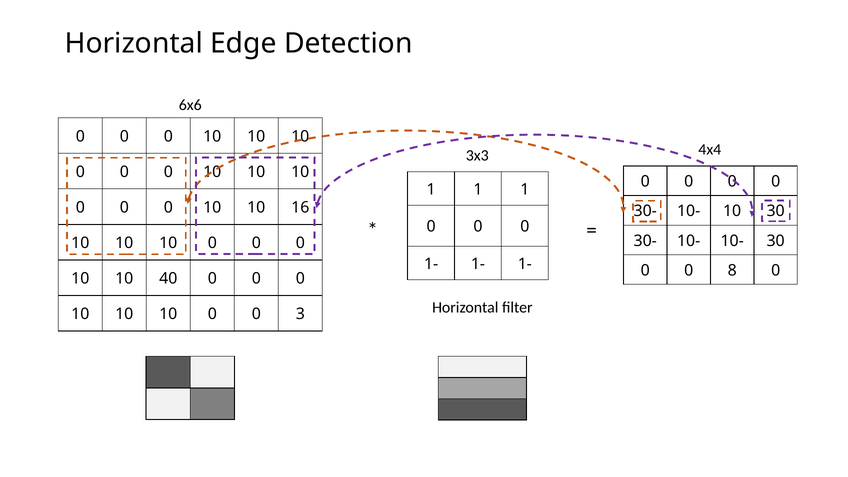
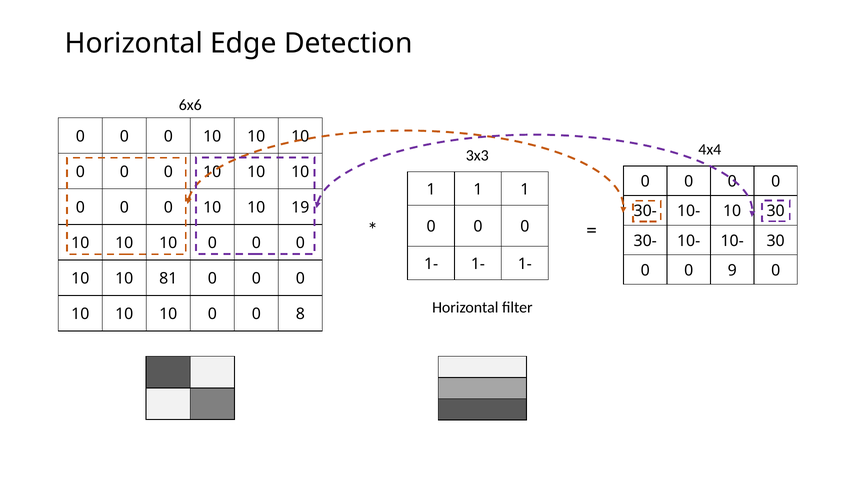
16: 16 -> 19 (300, 208)
8: 8 -> 9 (732, 270)
40: 40 -> 81 (168, 279)
3: 3 -> 8 (300, 314)
